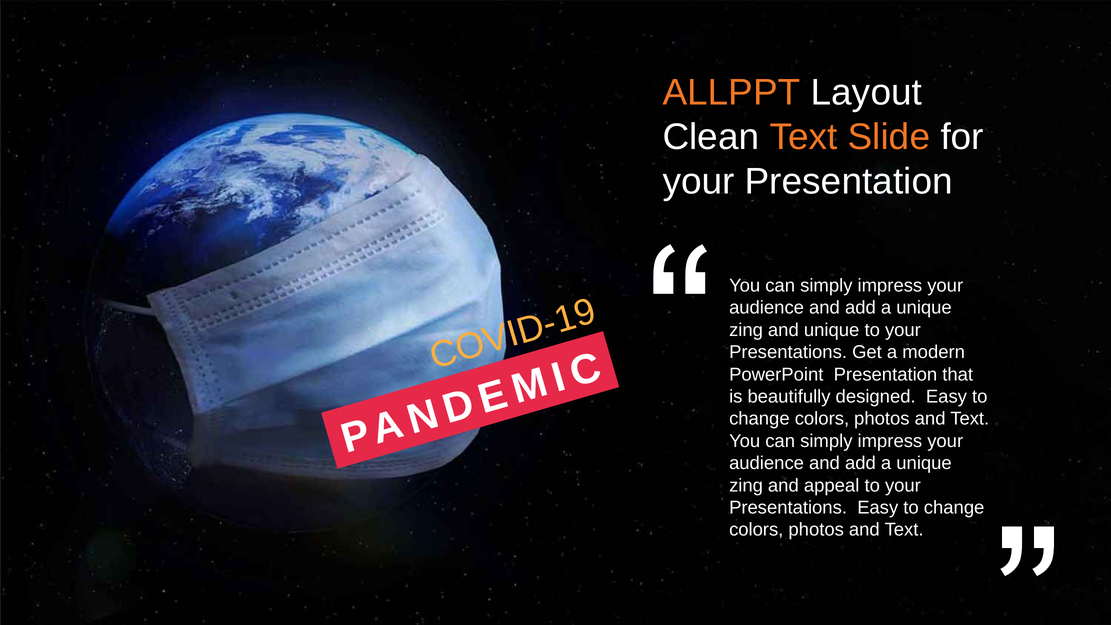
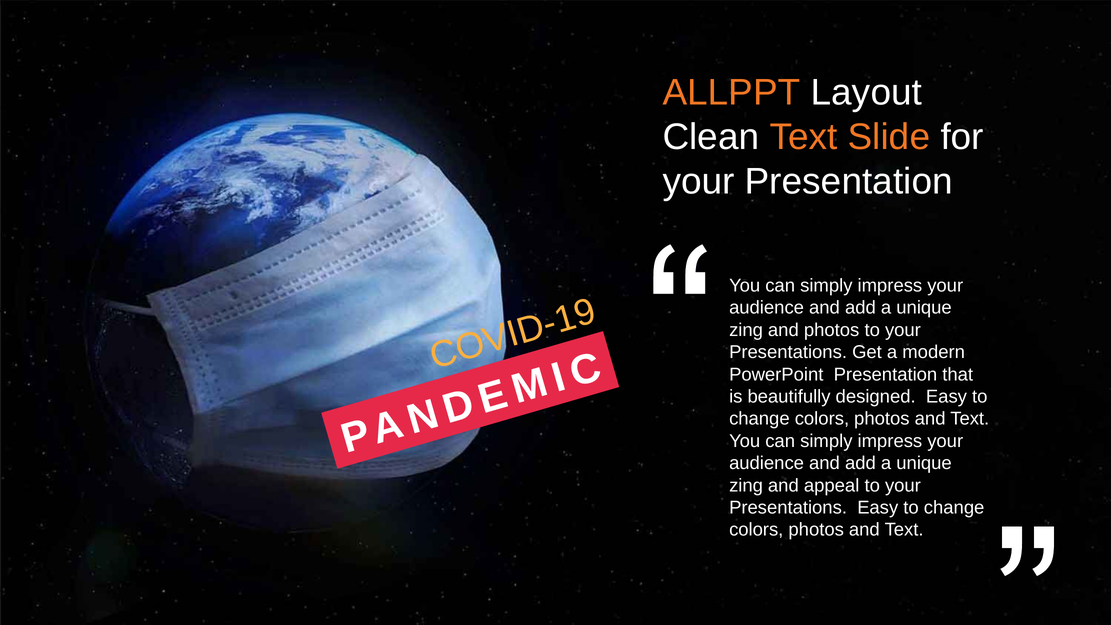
and unique: unique -> photos (832, 330)
